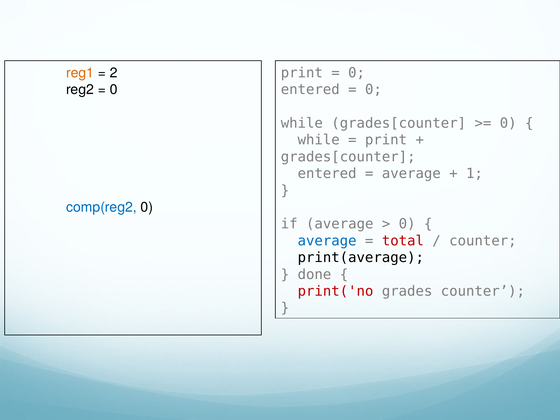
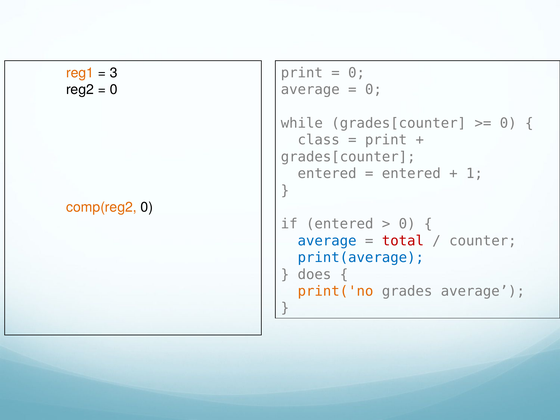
2: 2 -> 3 (114, 73)
entered: entered -> average (310, 90)
while: while -> class (319, 140)
average: average -> entered (411, 174)
comp(reg2 colour: blue -> orange (102, 207)
if average: average -> entered (340, 224)
print(average colour: black -> blue (361, 258)
done: done -> does (314, 274)
print('no colour: red -> orange (336, 291)
grades counter: counter -> average (483, 291)
